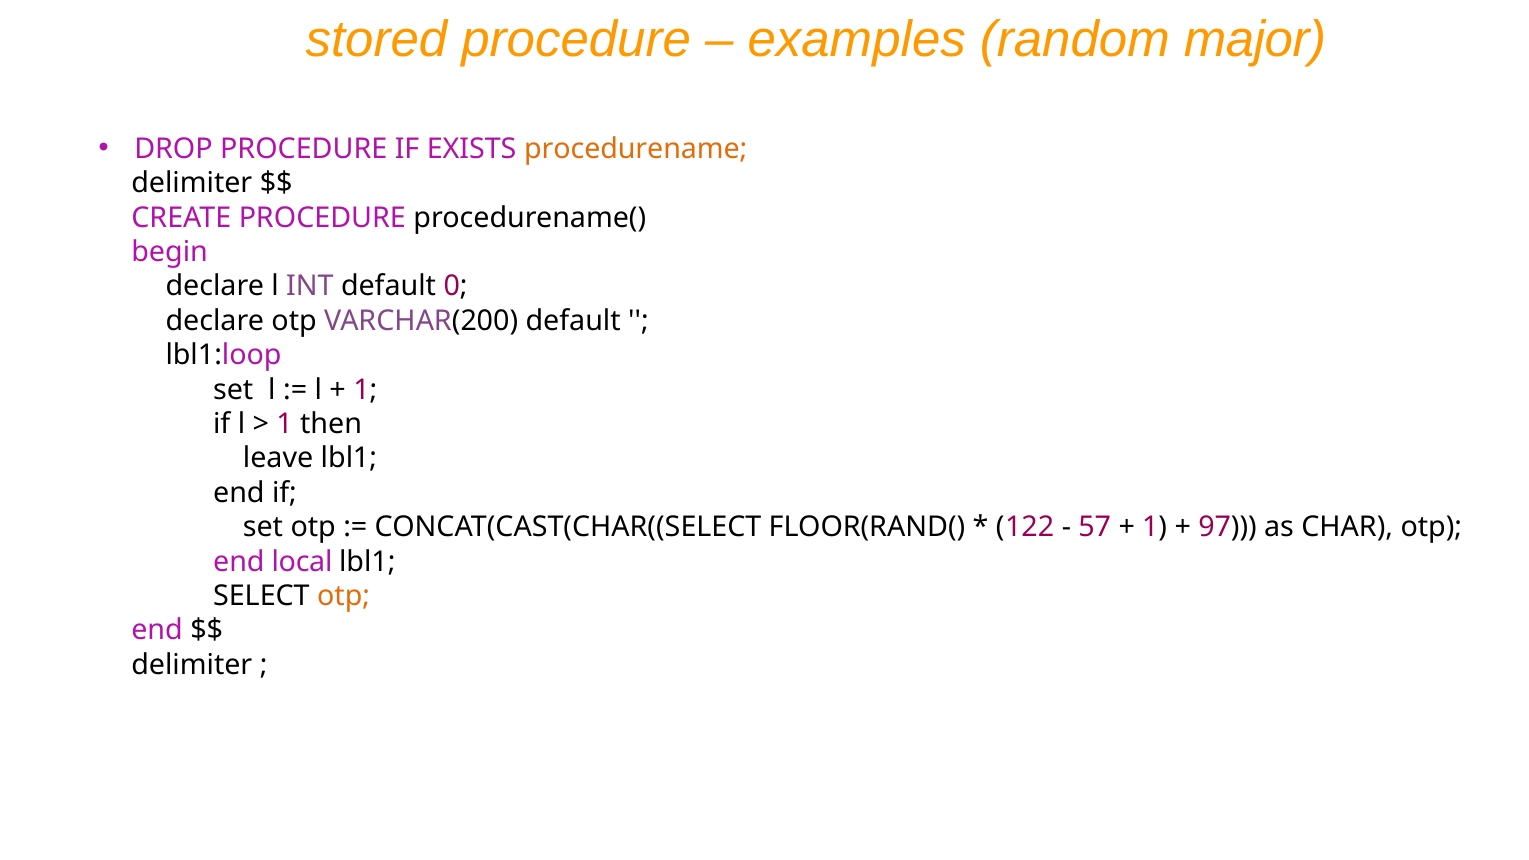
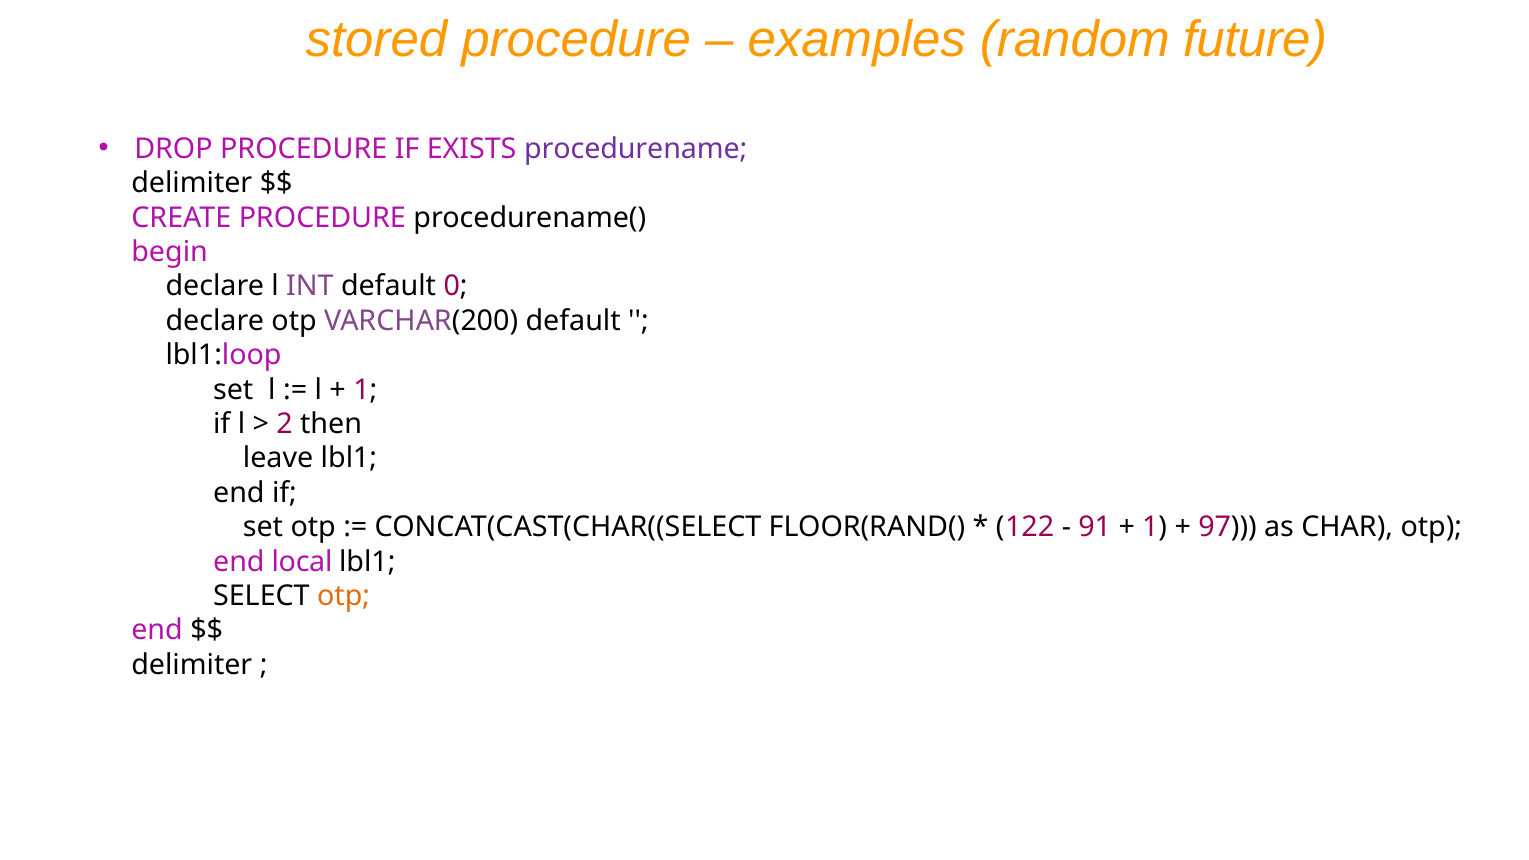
major: major -> future (1255, 40)
procedurename colour: orange -> purple (636, 149)
1: 1 -> 2 (285, 424)
57: 57 -> 91 (1095, 527)
